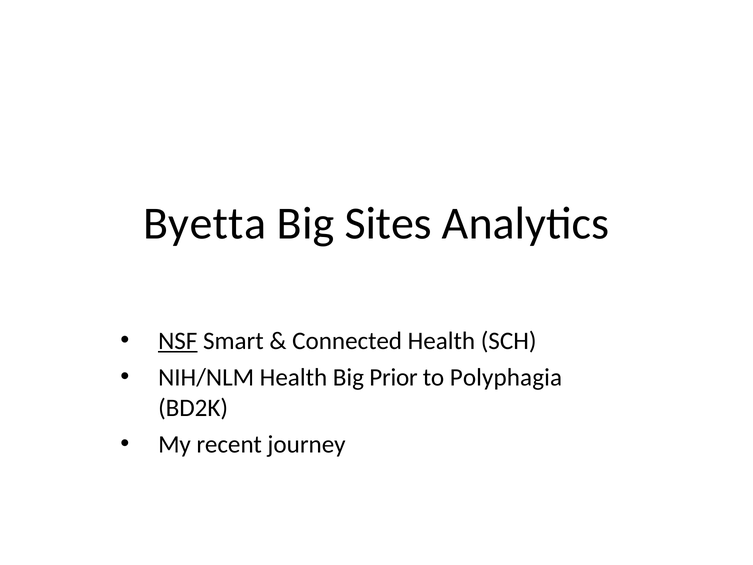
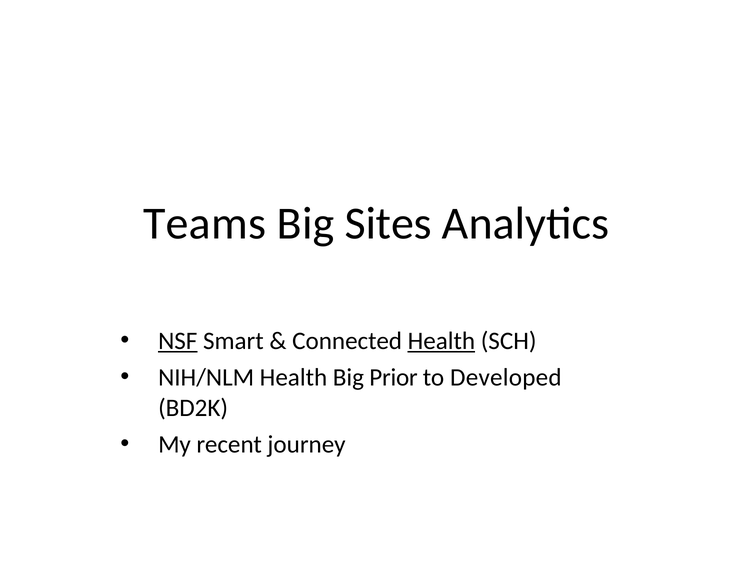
Byetta: Byetta -> Teams (205, 224)
Health underline: none -> present (441, 341)
Polyphagia: Polyphagia -> Developed (506, 377)
